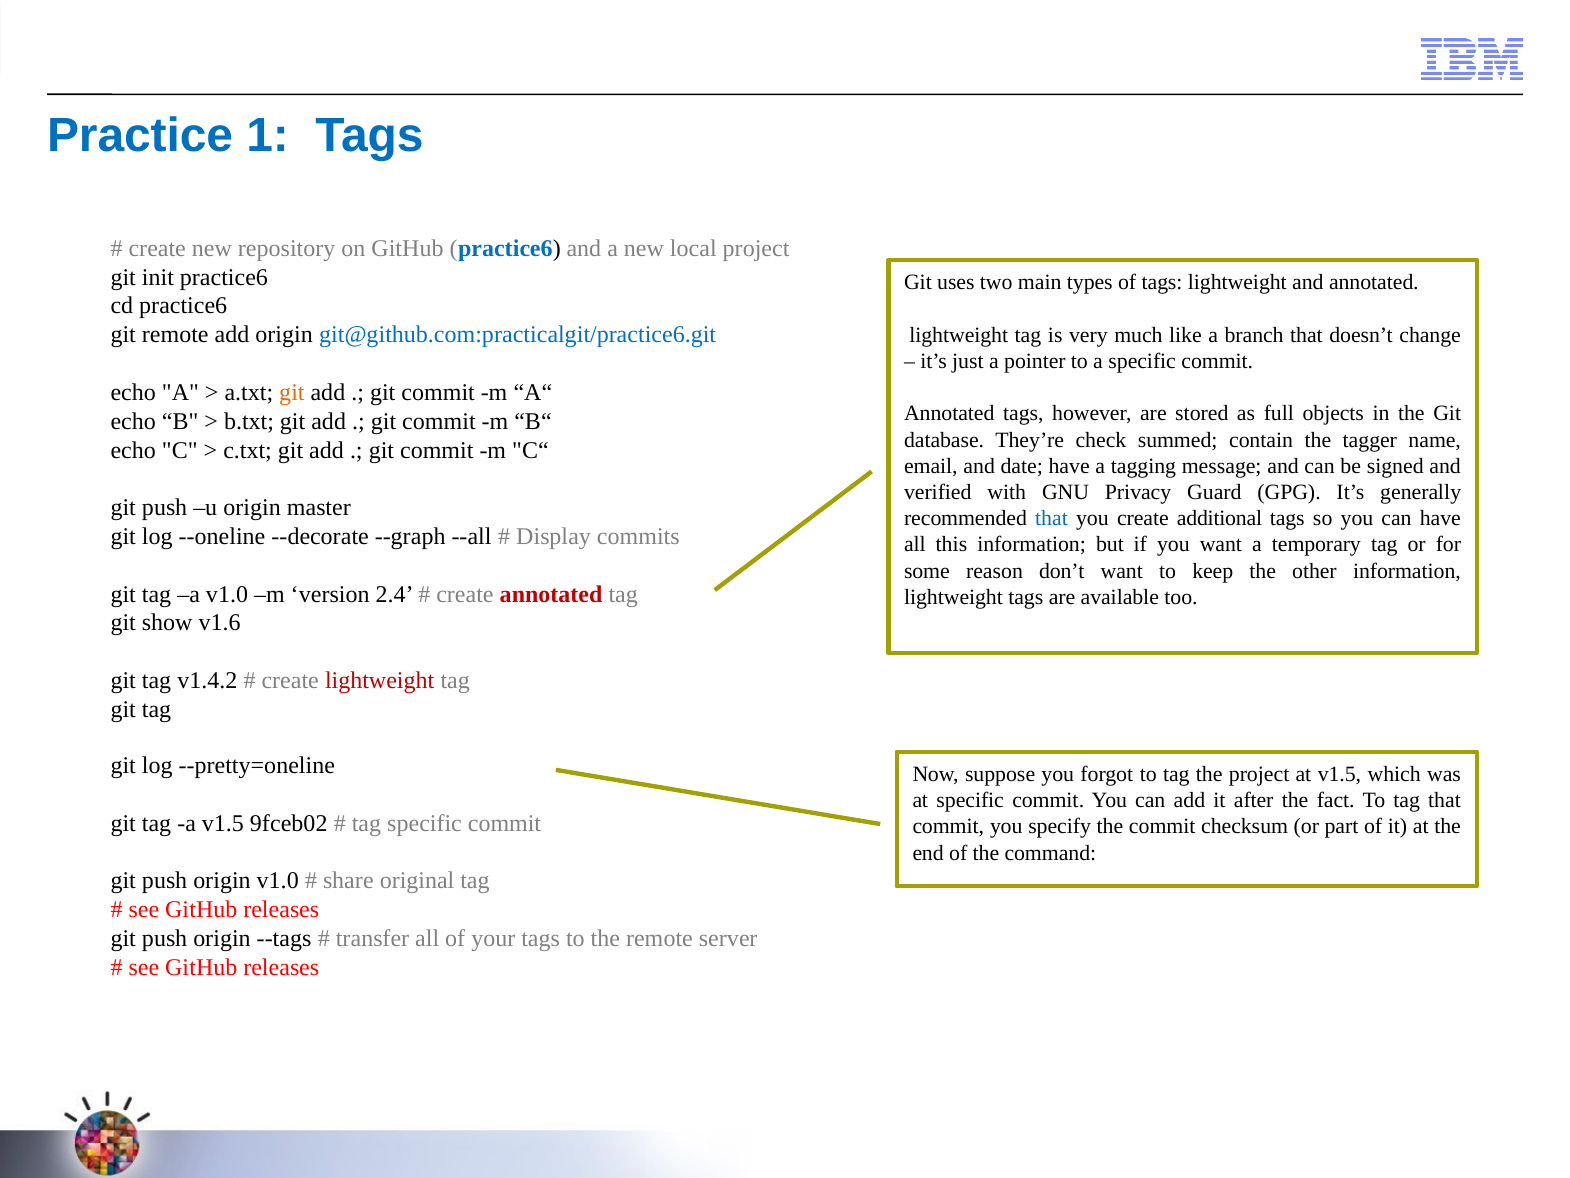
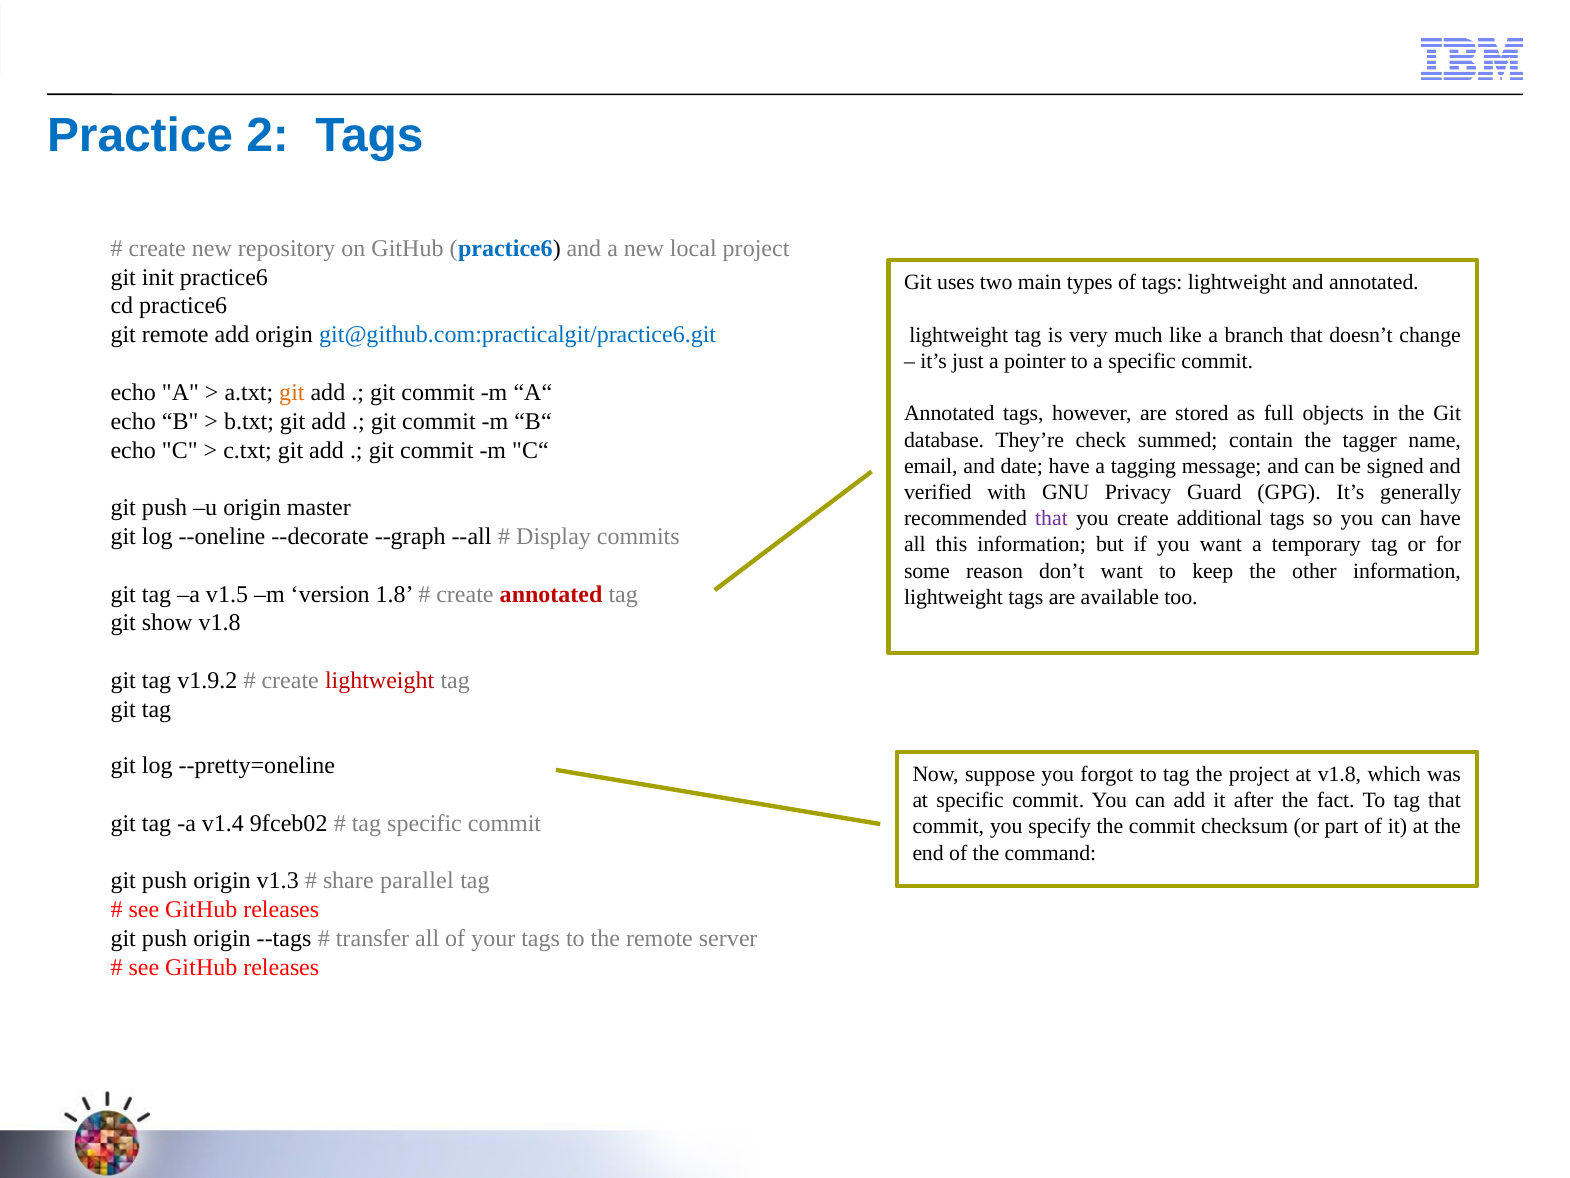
1: 1 -> 2 (268, 135)
that colour: blue -> purple (1051, 518)
a v1.0: v1.0 -> v1.5 (227, 594)
2.4: 2.4 -> 1.8 (395, 594)
show v1.6: v1.6 -> v1.8 (220, 623)
v1.4.2: v1.4.2 -> v1.9.2 (207, 680)
at v1.5: v1.5 -> v1.8 (1339, 774)
a v1.5: v1.5 -> v1.4 (223, 823)
origin v1.0: v1.0 -> v1.3 (278, 881)
original: original -> parallel (417, 881)
